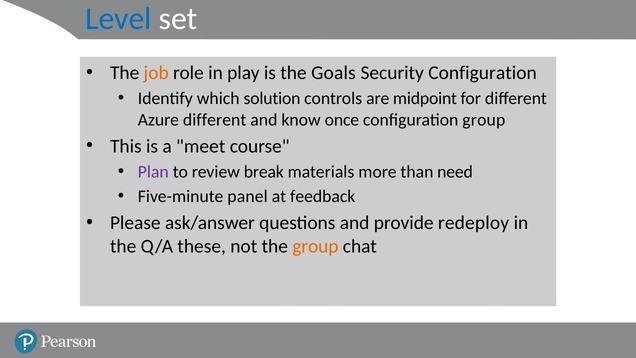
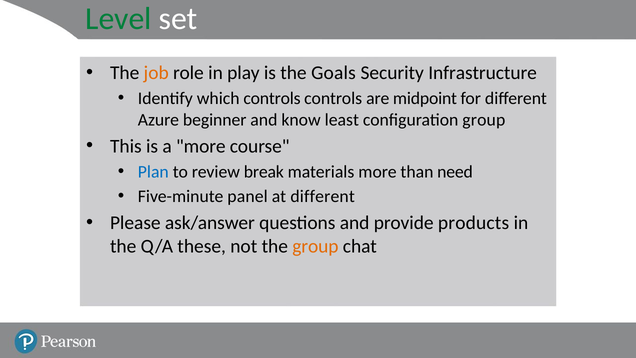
Level colour: blue -> green (119, 19)
Security Configuration: Configuration -> Infrastructure (483, 73)
which solution: solution -> controls (272, 99)
Azure different: different -> beginner (215, 120)
once: once -> least (342, 120)
a meet: meet -> more (201, 146)
Plan colour: purple -> blue (153, 172)
at feedback: feedback -> different (323, 196)
redeploy: redeploy -> products (474, 223)
